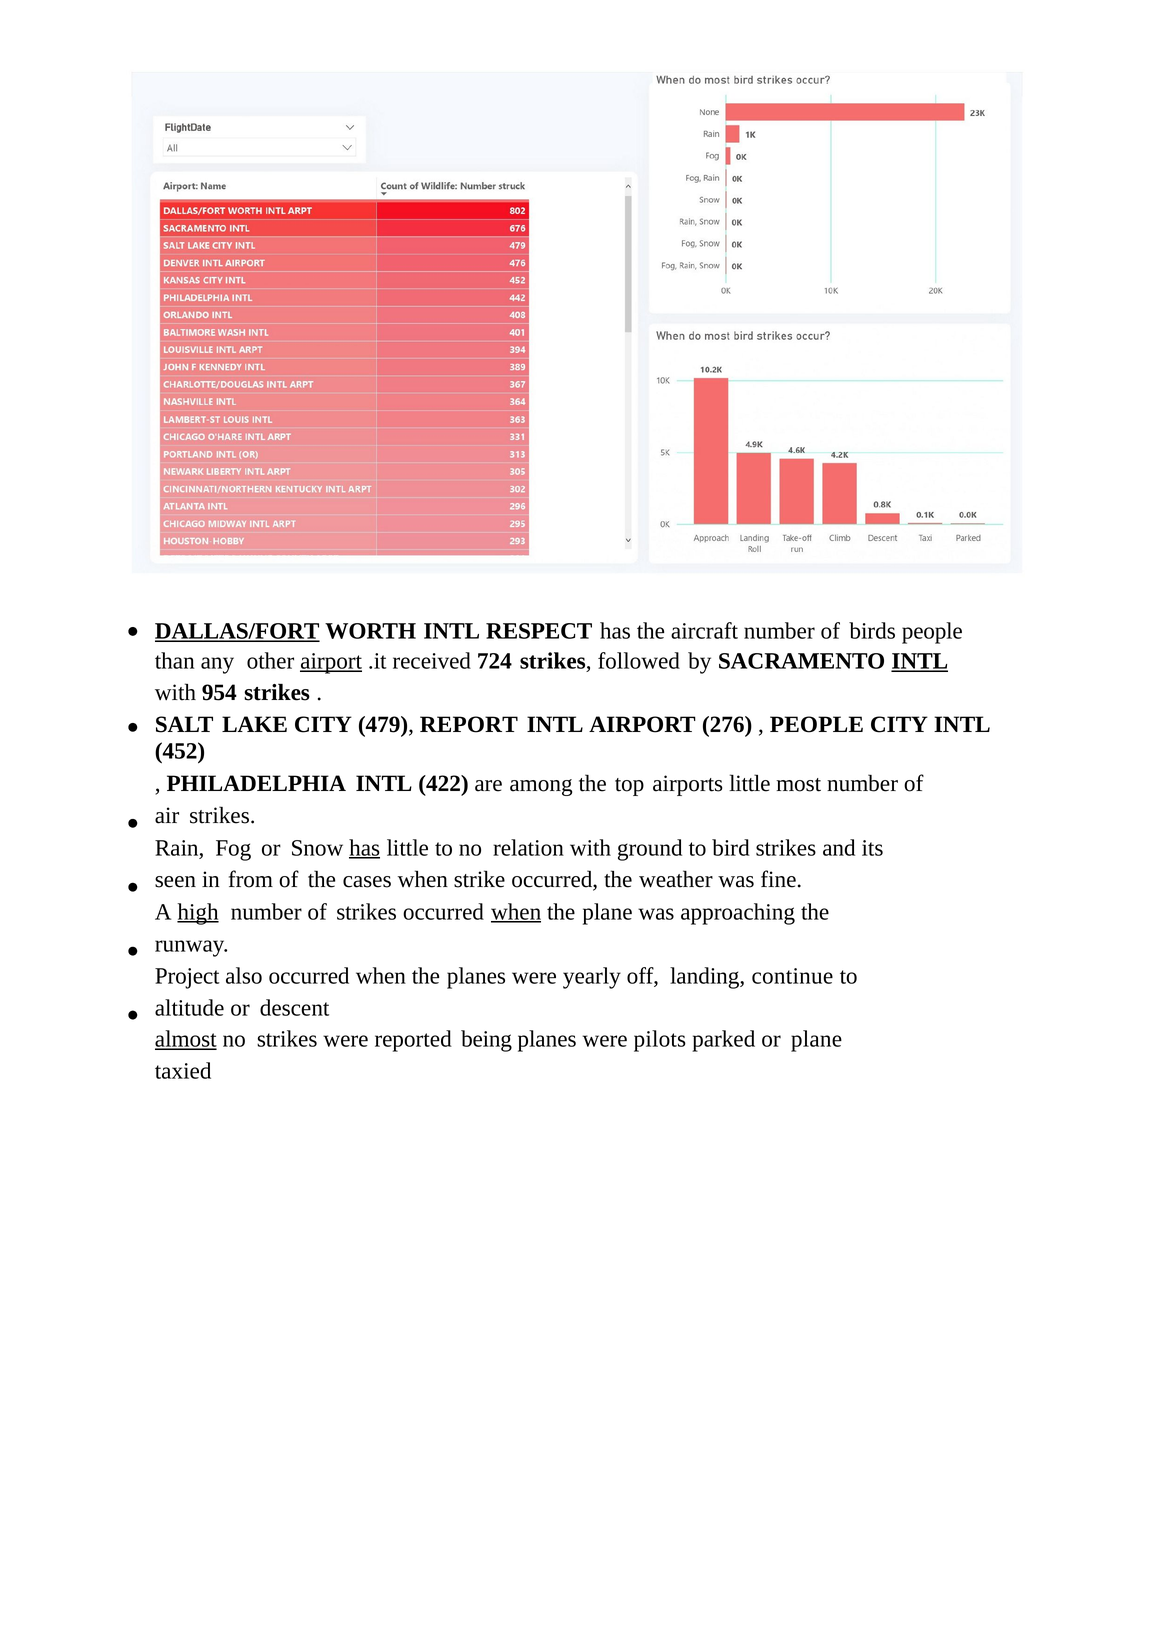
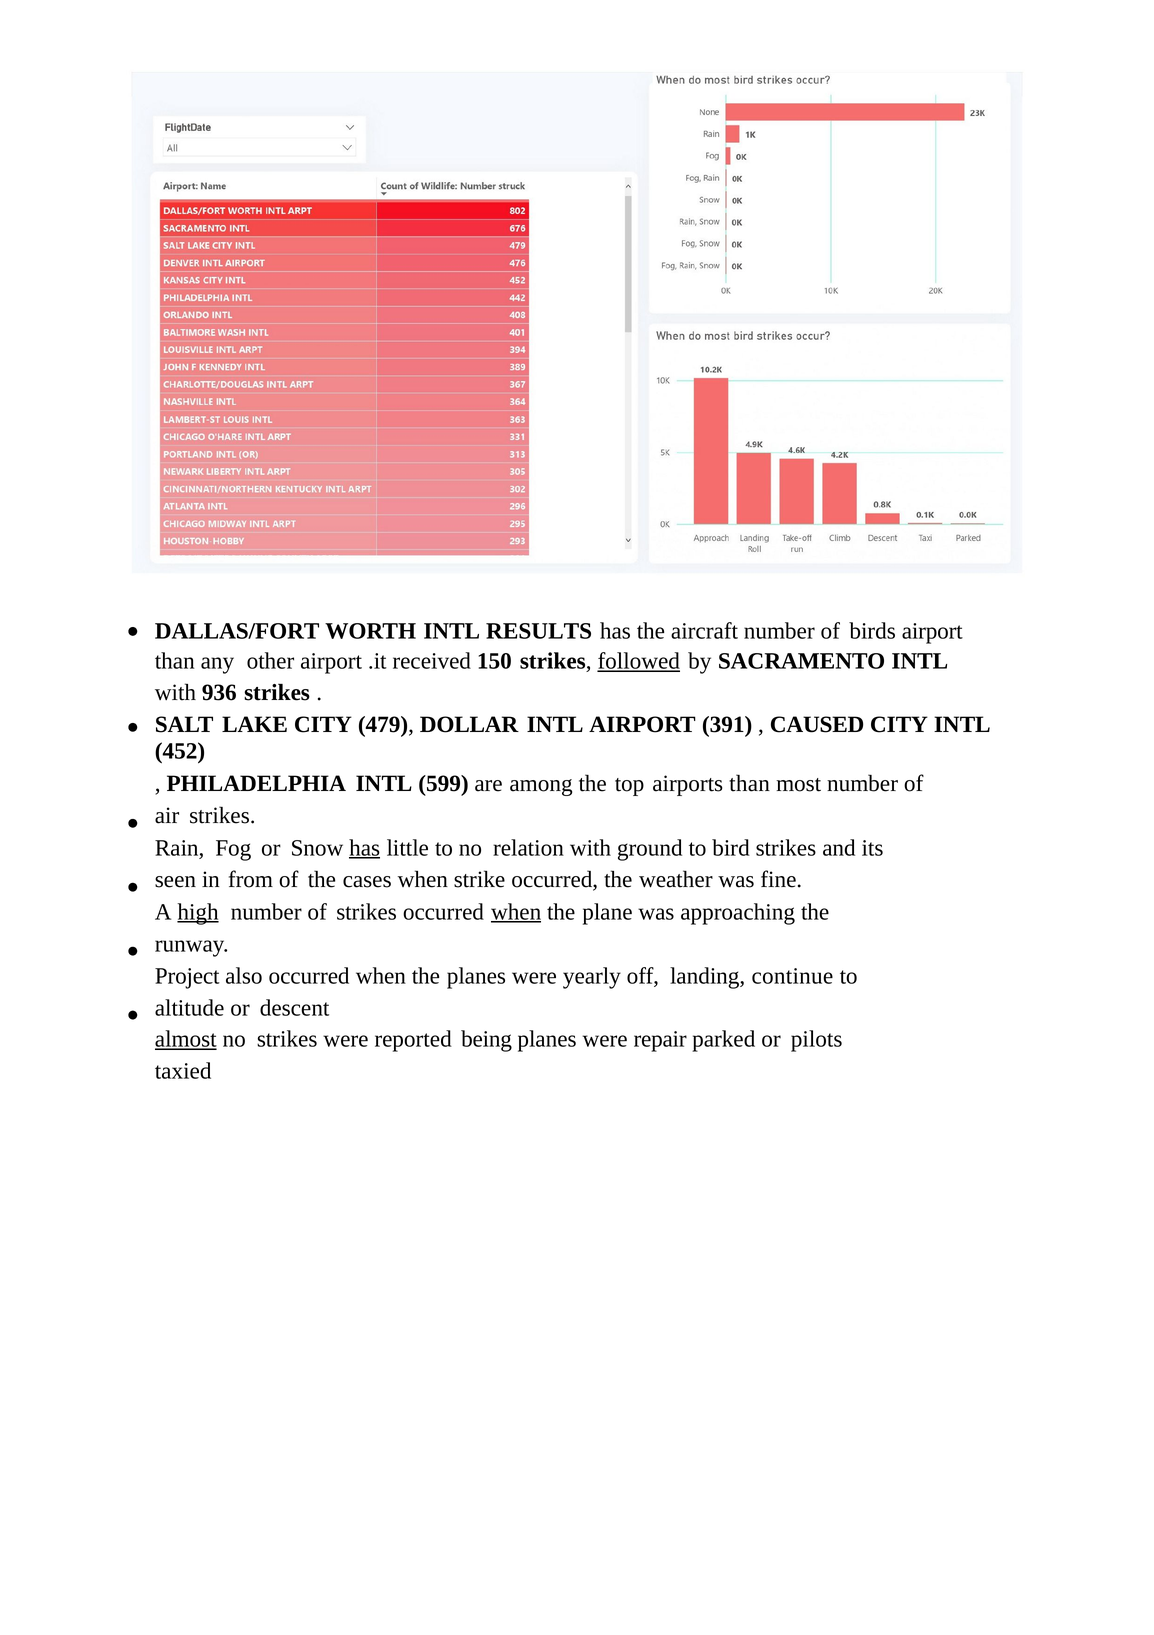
DALLAS/FORT underline: present -> none (237, 631)
RESPECT: RESPECT -> RESULTS (539, 631)
birds people: people -> airport (932, 631)
airport underline: present -> none (331, 661)
724: 724 -> 150 (494, 661)
followed underline: none -> present (639, 661)
INTL underline: present -> none (920, 661)
954: 954 -> 936 (219, 693)
REPORT: REPORT -> DOLLAR (469, 724)
276: 276 -> 391 (727, 724)
PEOPLE: PEOPLE -> CAUSED (817, 724)
422: 422 -> 599 (443, 784)
airports little: little -> than (750, 784)
pilots: pilots -> repair (660, 1039)
or plane: plane -> pilots (817, 1039)
